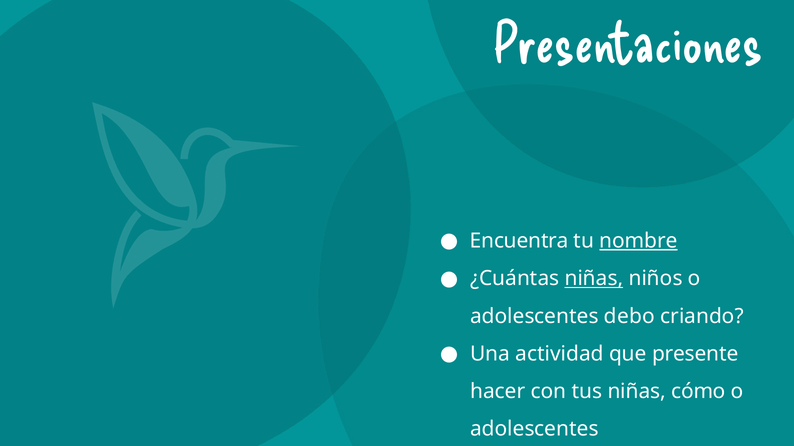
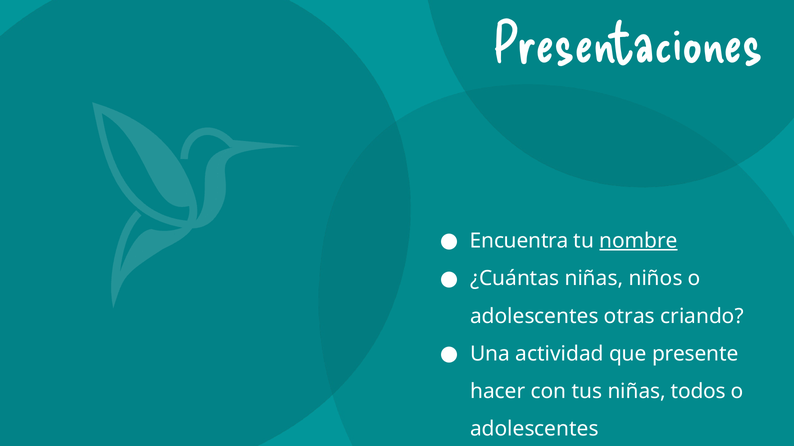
niñas underline: present -> none (594, 279)
debo: debo -> otras (629, 317)
cómo: cómo -> todos (698, 392)
